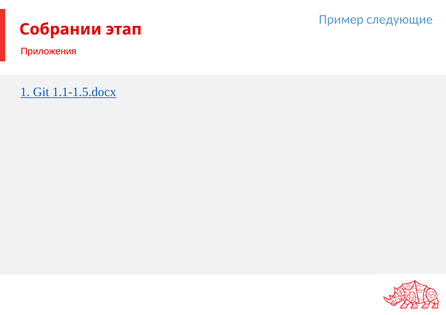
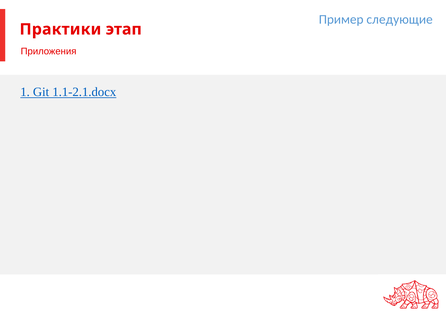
Собрании: Собрании -> Практики (60, 29)
1.1-1.5.docx: 1.1-1.5.docx -> 1.1-2.1.docx (84, 92)
